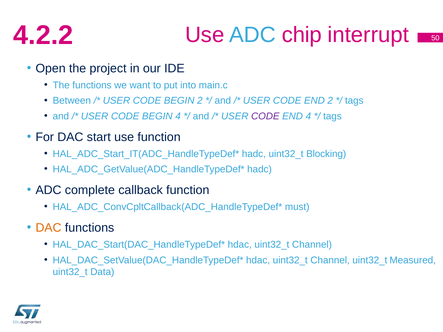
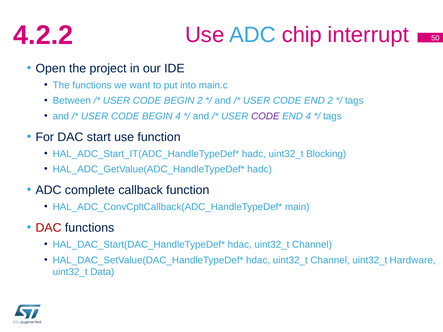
must: must -> main (297, 207)
DAC colour: orange -> red (48, 228)
Measured: Measured -> Hardware (413, 260)
